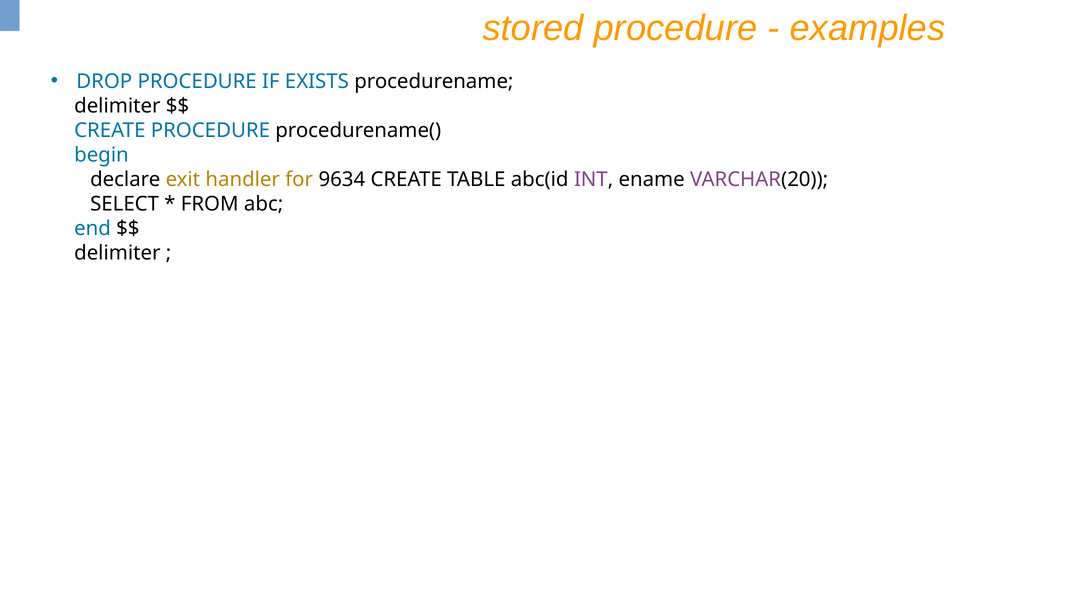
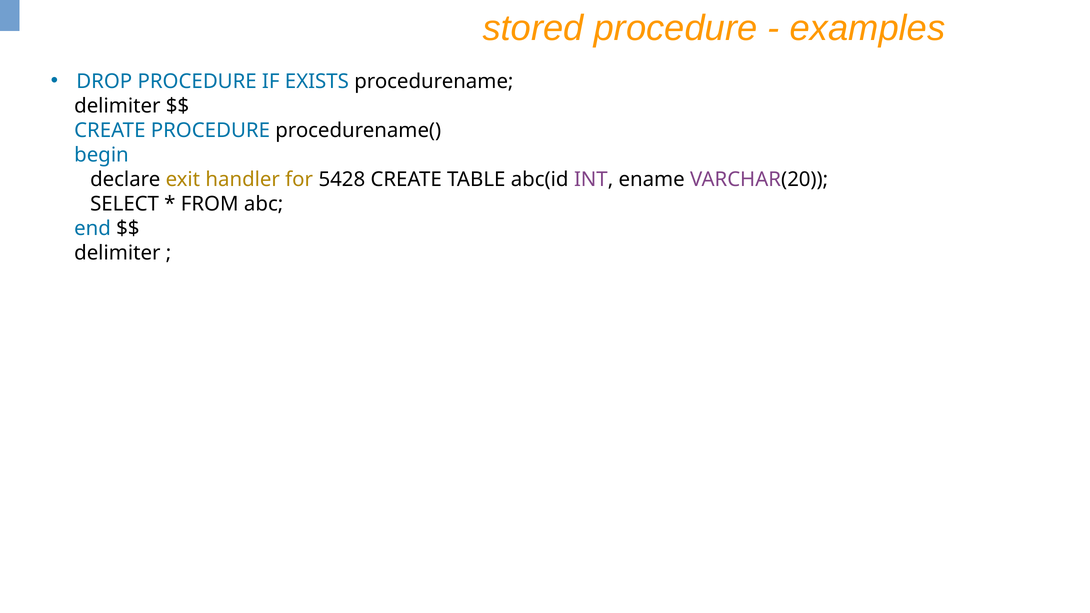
9634: 9634 -> 5428 (342, 179)
